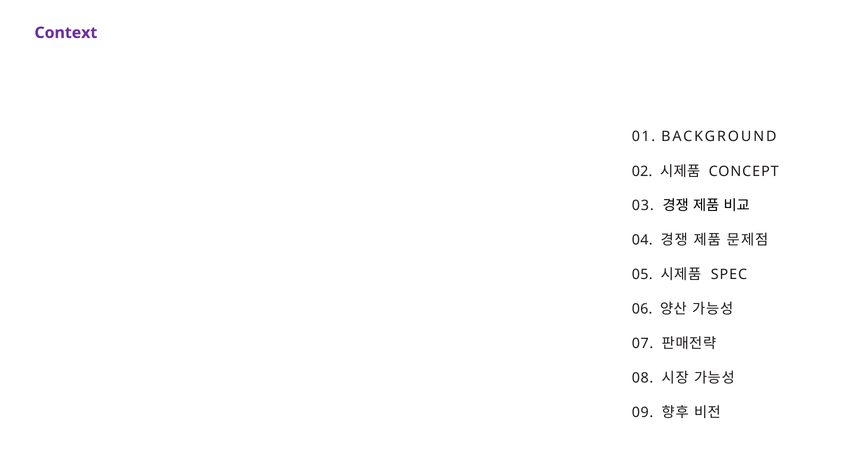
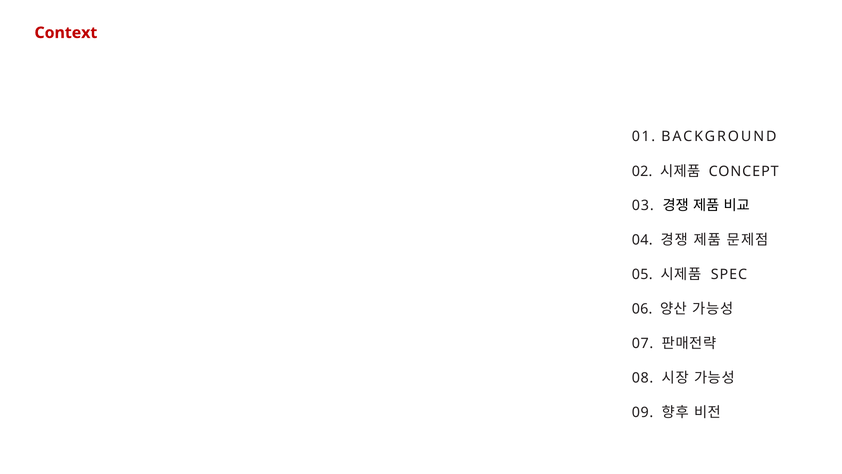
Context colour: purple -> red (66, 33)
